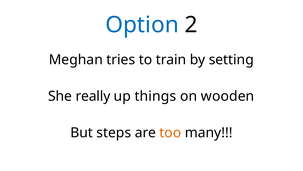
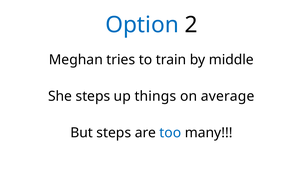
setting: setting -> middle (231, 60)
She really: really -> steps (93, 96)
wooden: wooden -> average (228, 96)
too colour: orange -> blue (170, 132)
